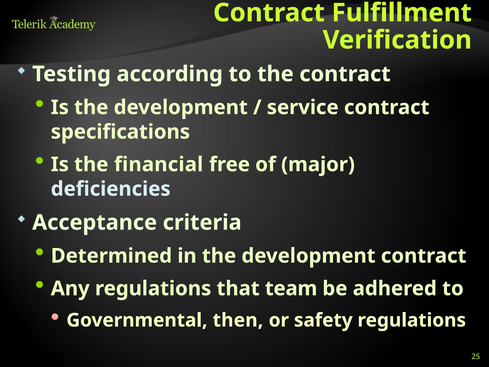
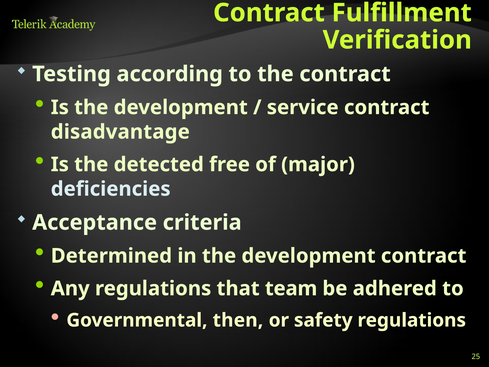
specifications: specifications -> disadvantage (120, 132)
financial: financial -> detected (159, 164)
